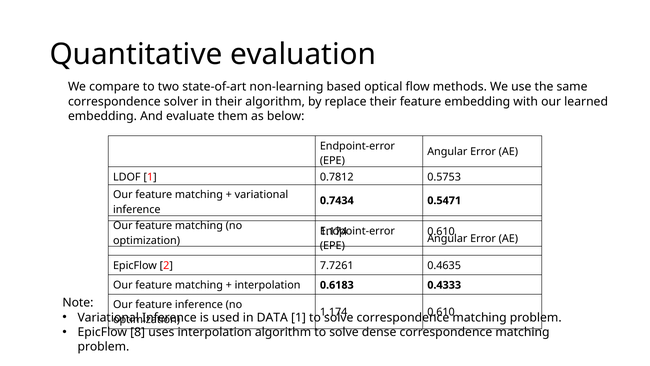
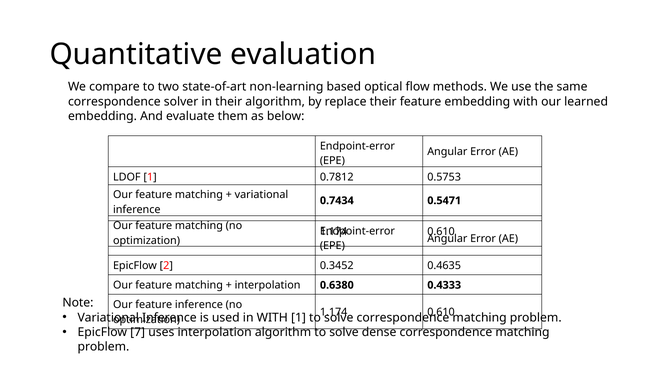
7.7261: 7.7261 -> 0.3452 (337, 265)
0.6183: 0.6183 -> 0.6380 (337, 285)
in DATA: DATA -> WITH (272, 317)
8: 8 -> 7 (138, 332)
